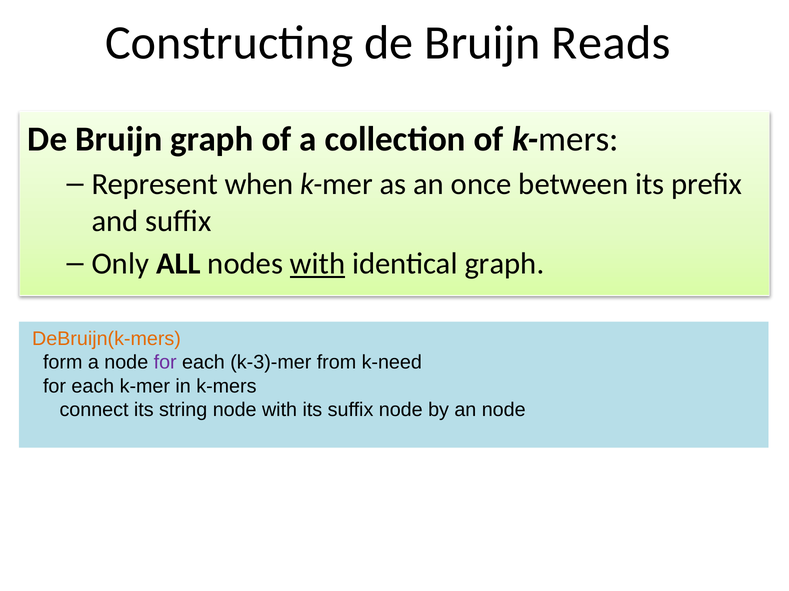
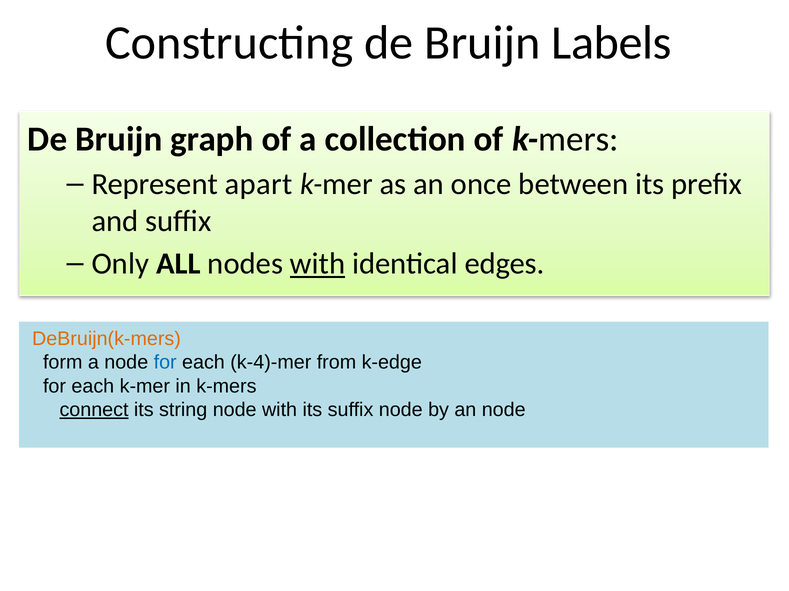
Reads: Reads -> Labels (612, 43)
when: when -> apart (259, 184)
identical graph: graph -> edges (505, 264)
for colour: purple -> blue (165, 363)
k-3)-mer: k-3)-mer -> k-4)-mer (271, 363)
k-need: k-need -> k-edge (392, 363)
connect underline: none -> present (94, 410)
